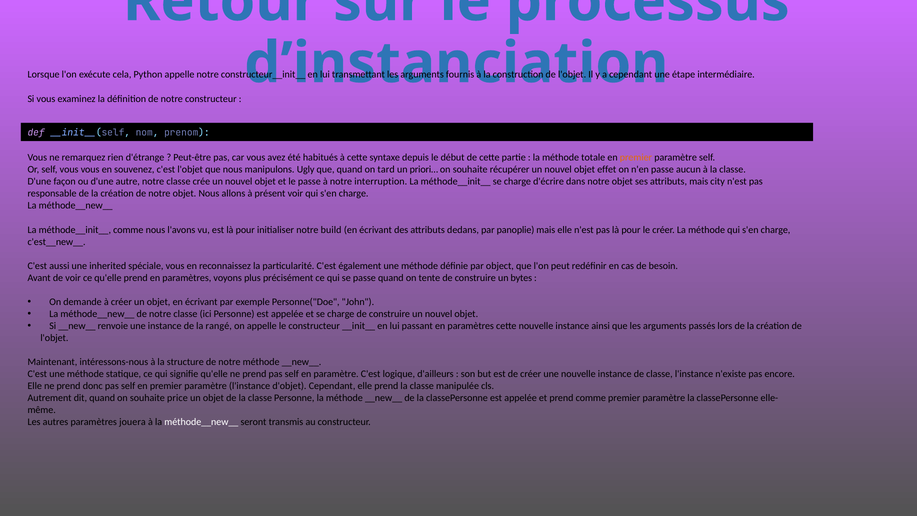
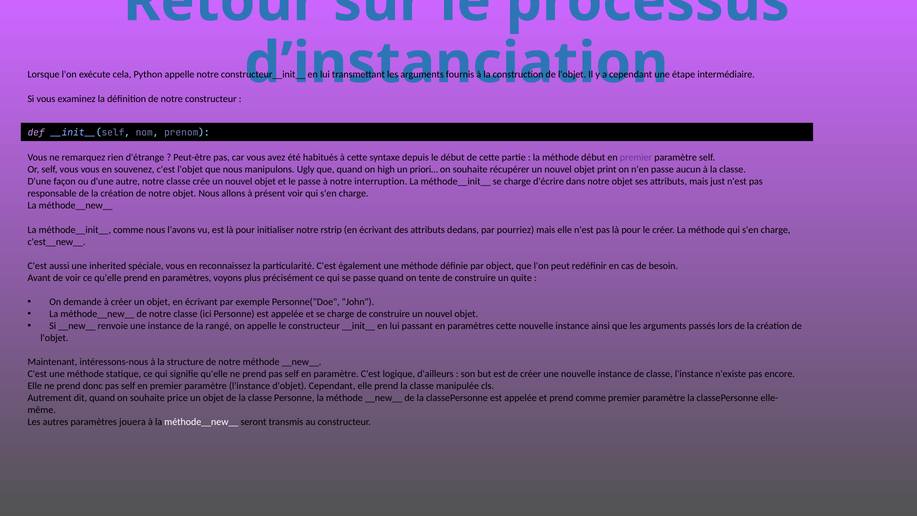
méthode totale: totale -> début (593, 158)
premier colour: orange -> purple (636, 158)
tard: tard -> high (386, 170)
effet: effet -> print (607, 170)
city: city -> just (718, 182)
build: build -> rstrip (331, 230)
panoplie: panoplie -> pourriez (515, 230)
bytes: bytes -> quite (521, 278)
